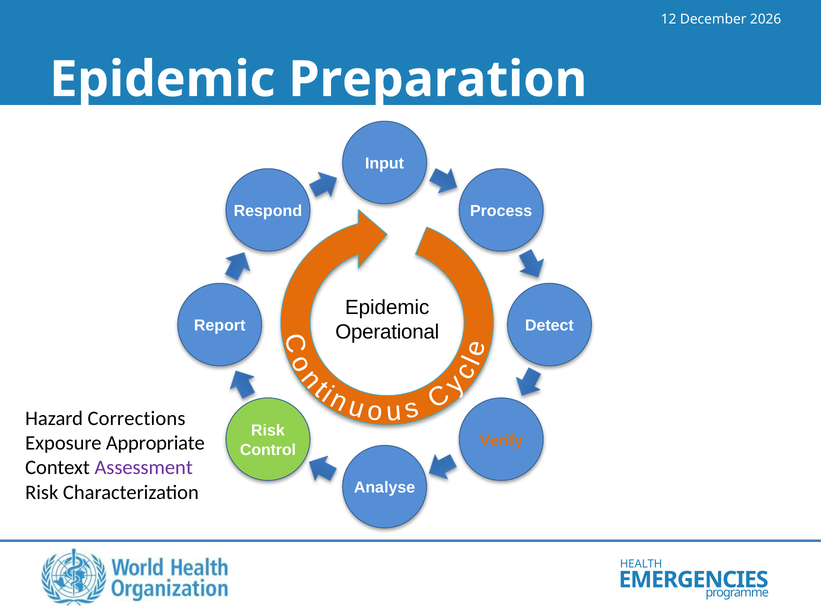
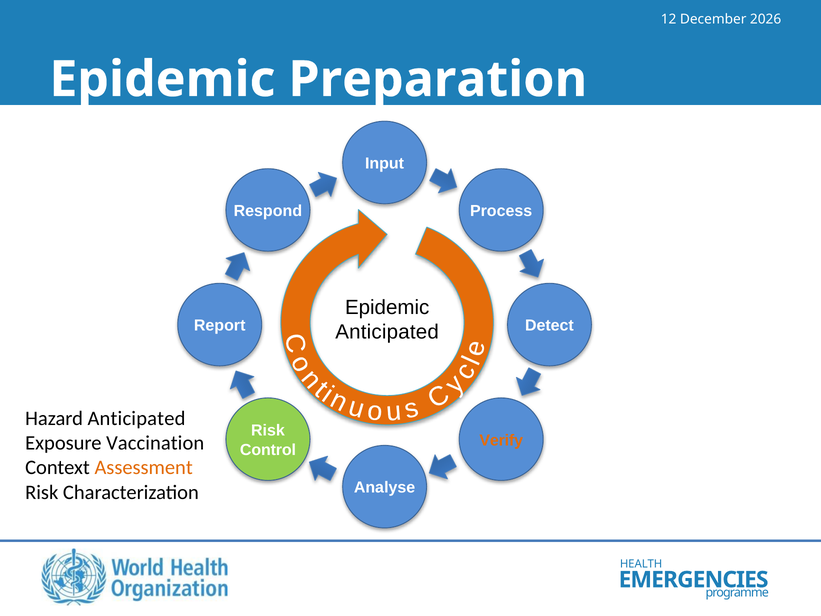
Operational: Operational -> Anticipated (387, 332)
Hazard Corrections: Corrections -> Anticipated (137, 418)
Appropriate: Appropriate -> Vaccination (155, 443)
Assessment colour: purple -> orange (144, 468)
